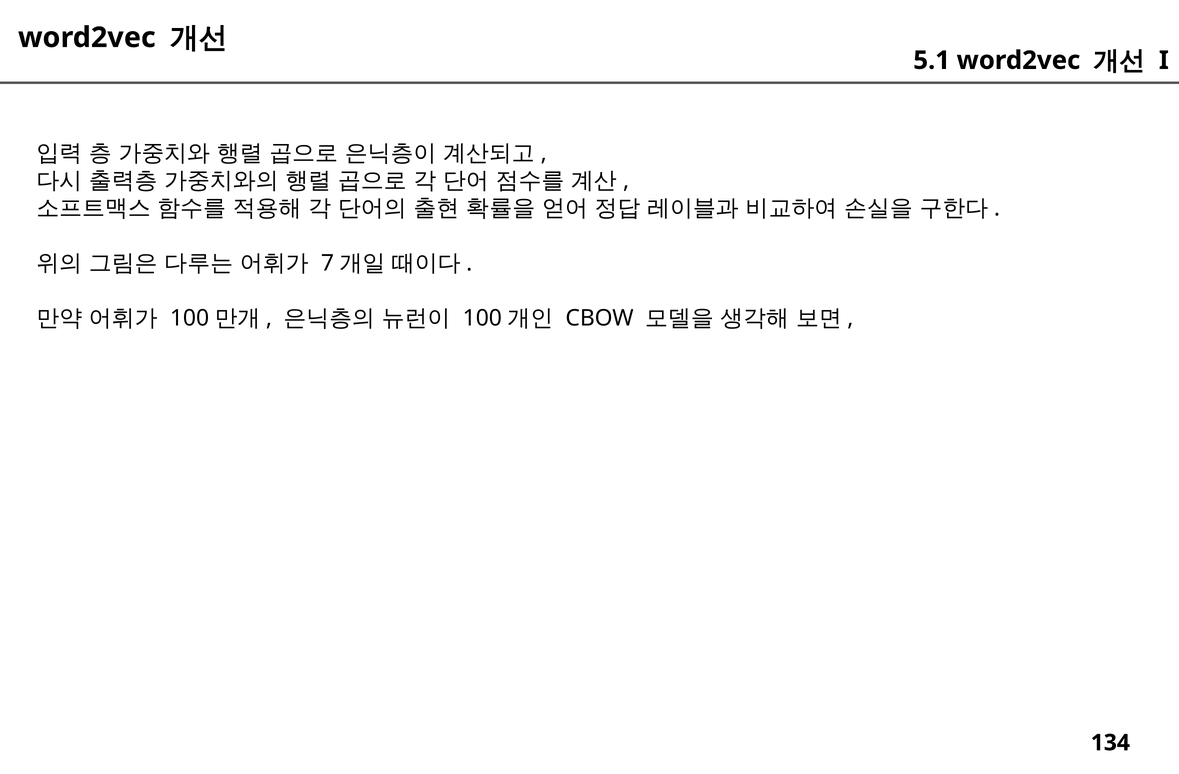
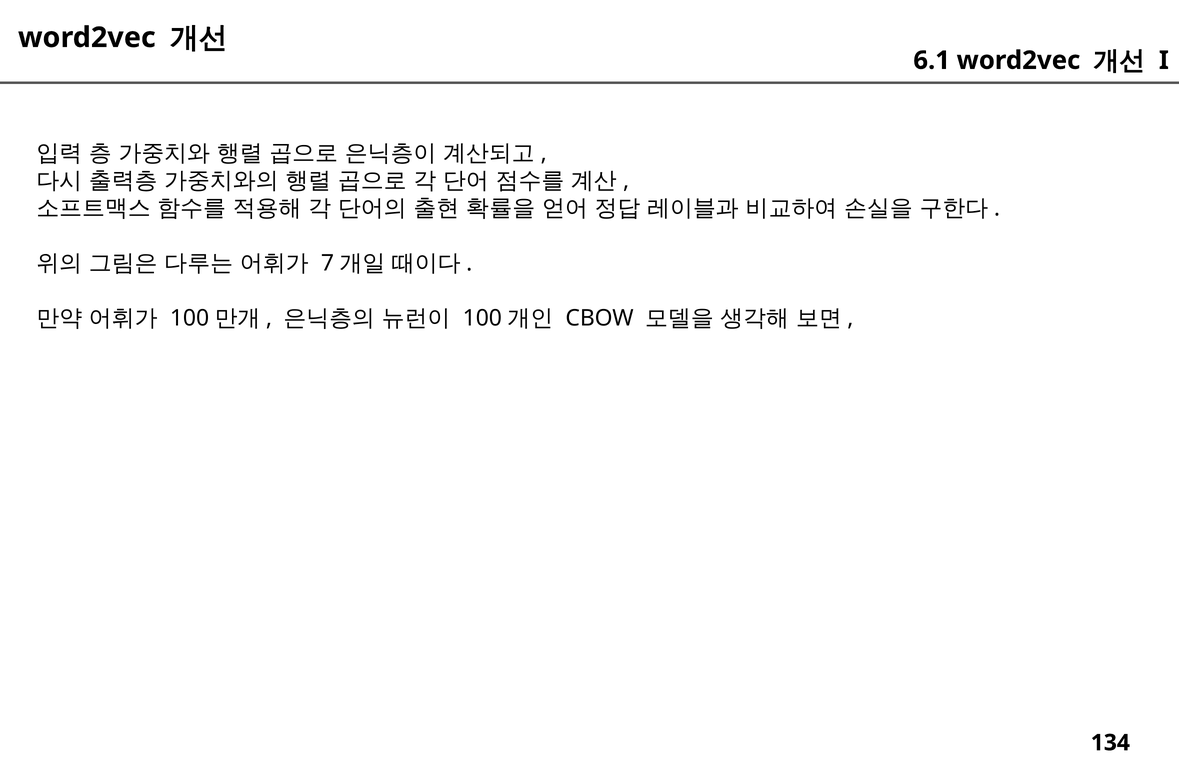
5.1: 5.1 -> 6.1 (932, 60)
